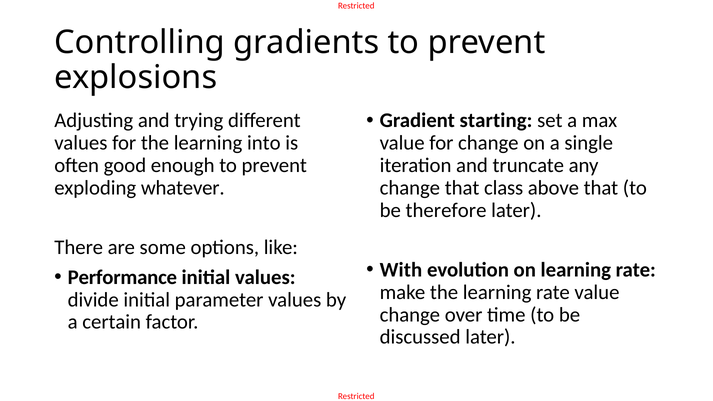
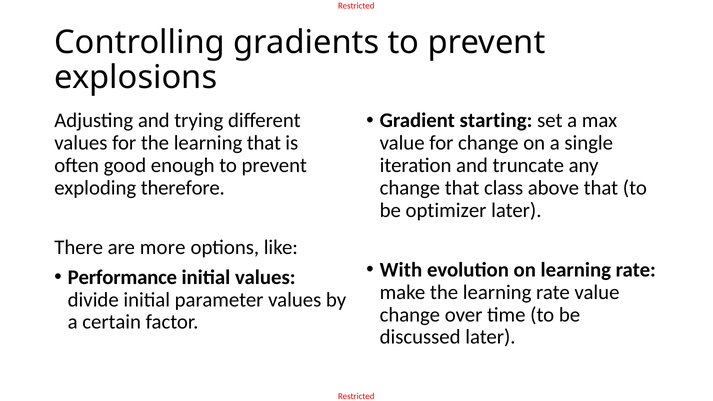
learning into: into -> that (264, 143)
whatever: whatever -> therefore (183, 188)
therefore: therefore -> optimizer (446, 210)
some: some -> more (163, 247)
